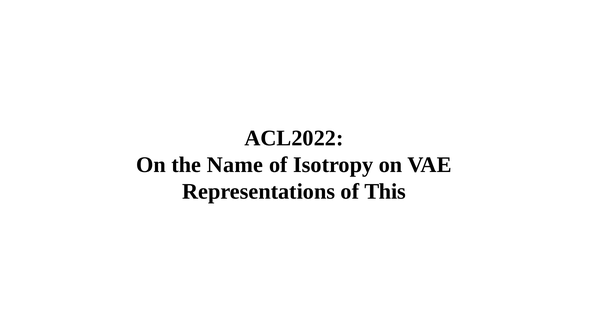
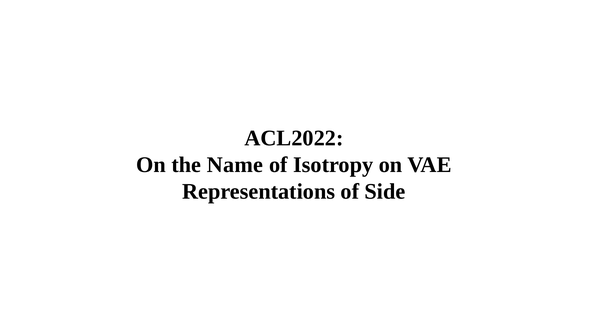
This: This -> Side (385, 192)
